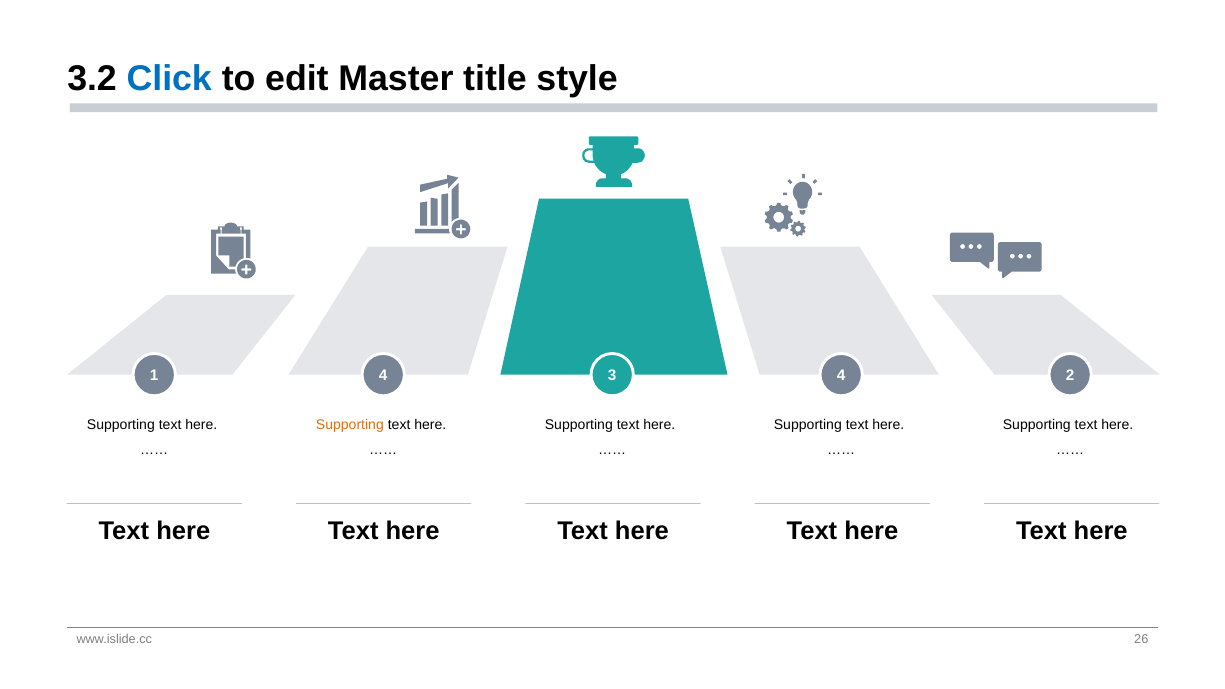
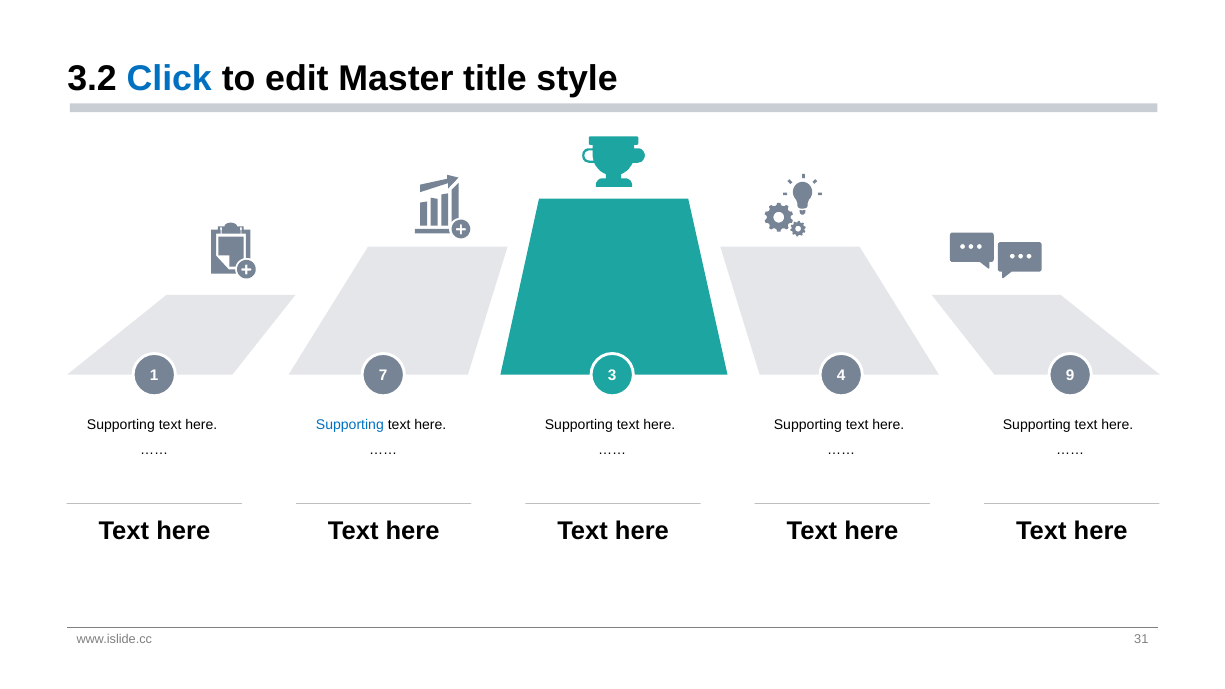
1 4: 4 -> 7 (383, 376)
2: 2 -> 9 (1070, 376)
Supporting colour: orange -> blue (350, 425)
26: 26 -> 31 (1141, 639)
